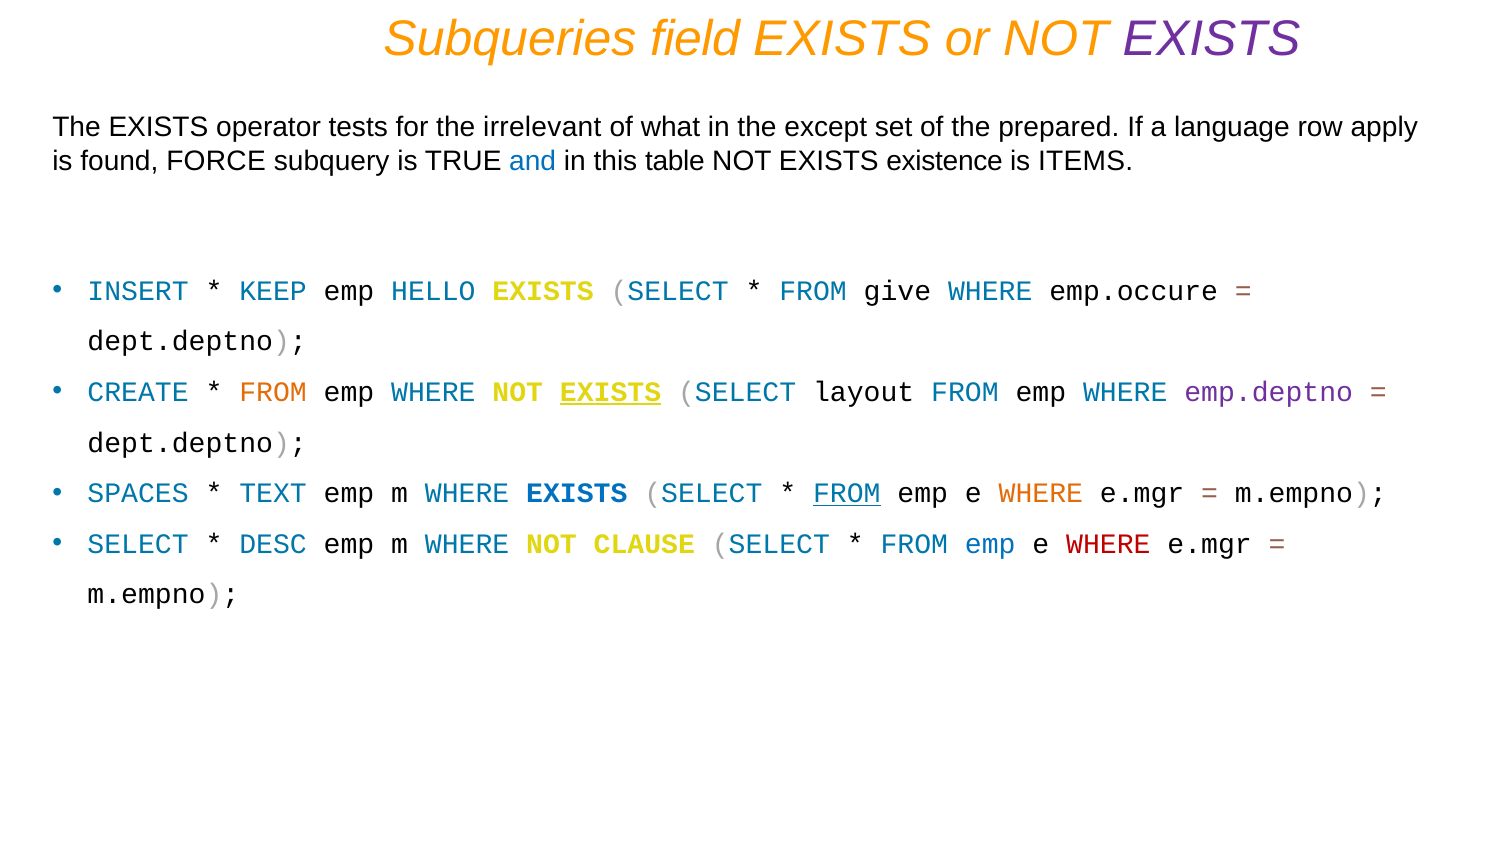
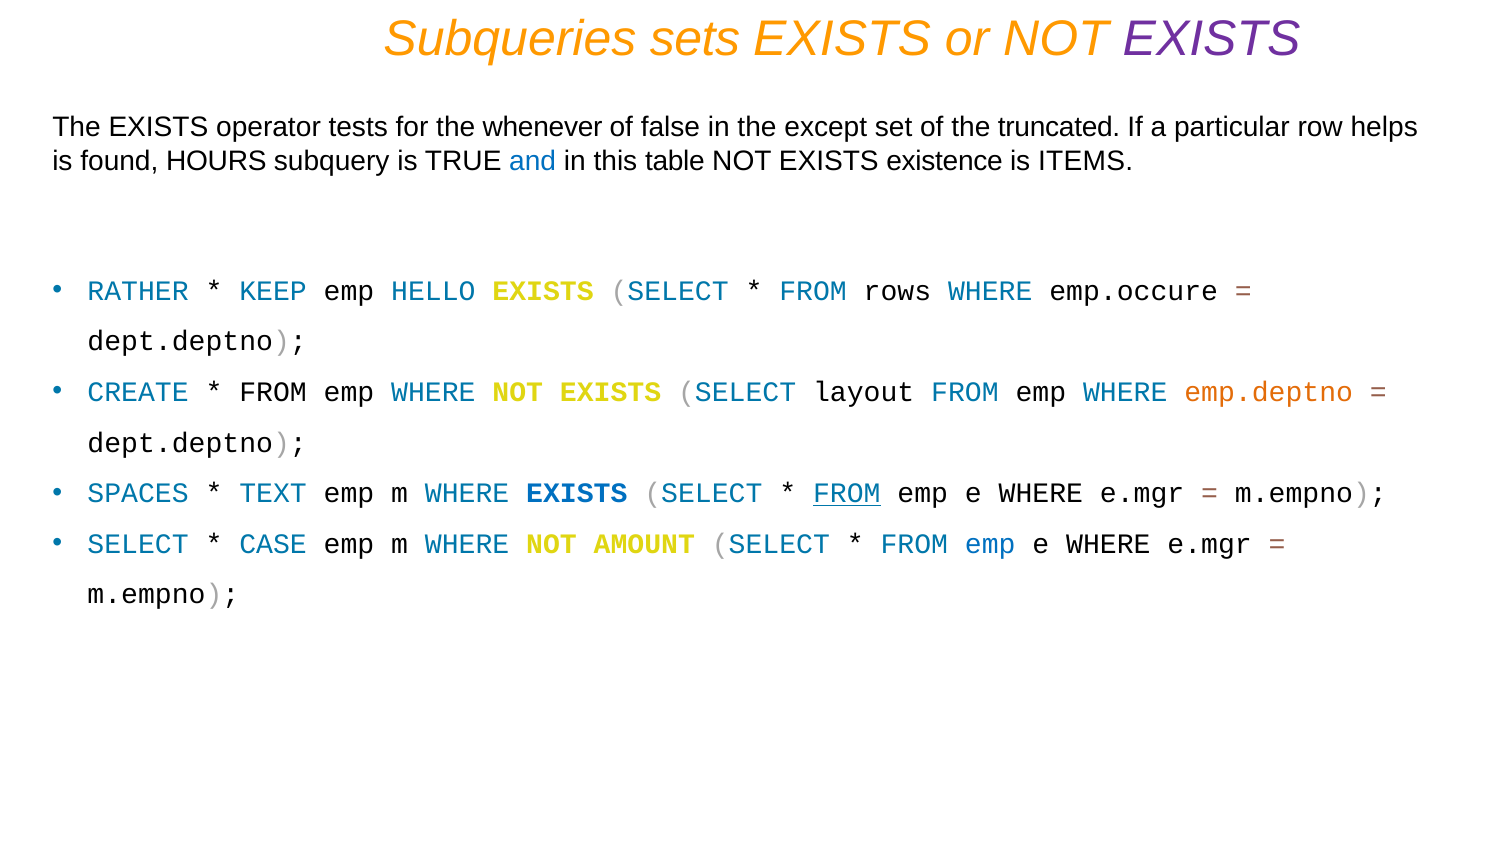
field: field -> sets (695, 39)
irrelevant: irrelevant -> whenever (543, 127)
what: what -> false (670, 127)
prepared: prepared -> truncated (1059, 127)
language: language -> particular (1232, 127)
apply: apply -> helps (1384, 127)
FORCE: FORCE -> HOURS (216, 161)
INSERT: INSERT -> RATHER (138, 291)
give: give -> rows (897, 291)
FROM colour: orange -> black (273, 392)
EXISTS underline: present -> none (611, 392)
emp.deptno colour: purple -> orange (1269, 392)
WHERE colour: orange -> black (1041, 493)
DESC: DESC -> CASE (273, 544)
CLAUSE: CLAUSE -> AMOUNT (644, 544)
WHERE colour: red -> black (1108, 544)
